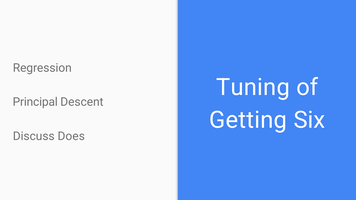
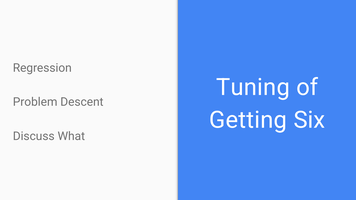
Principal: Principal -> Problem (35, 102)
Does: Does -> What (71, 136)
